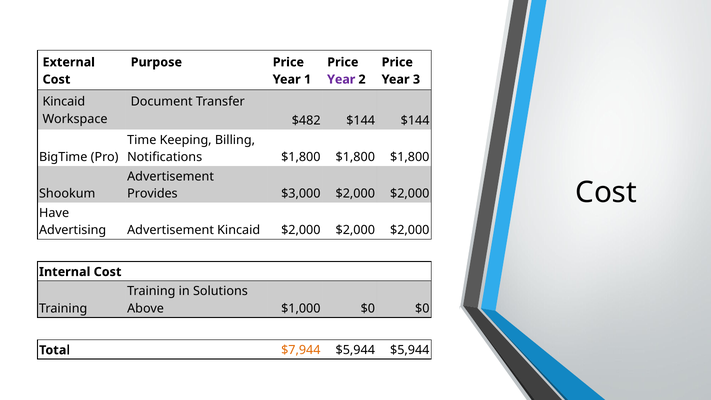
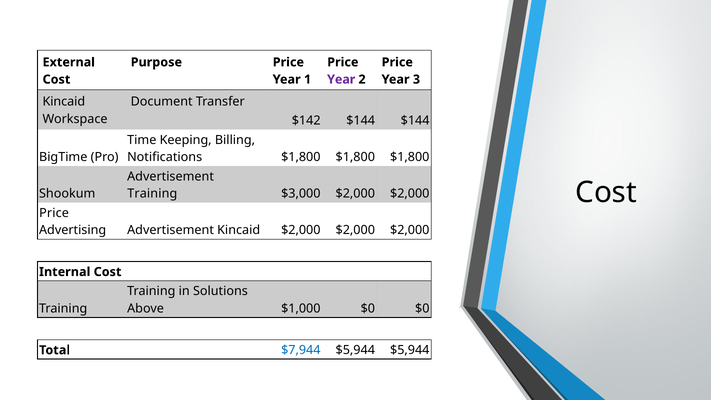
$482: $482 -> $142 (306, 120)
Provides: Provides -> Training (152, 194)
Have: Have -> Price (54, 213)
$7,944 colour: orange -> blue (301, 350)
